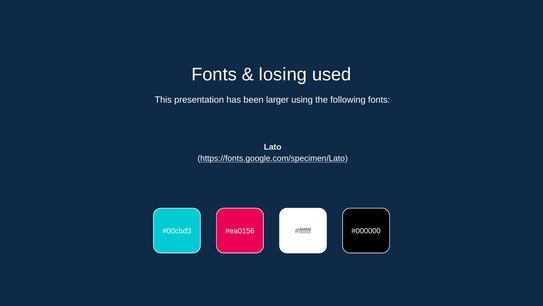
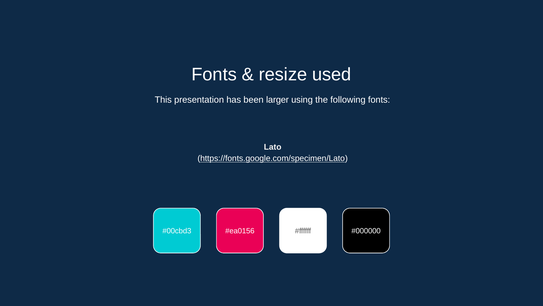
losing: losing -> resize (283, 74)
